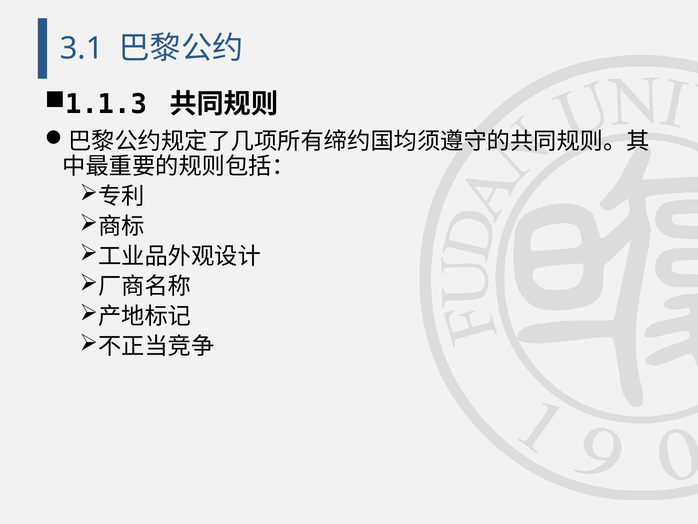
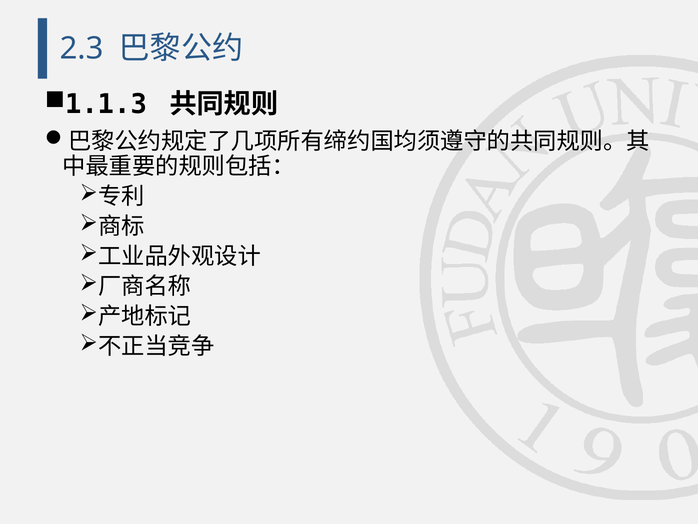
3.1: 3.1 -> 2.3 (82, 48)
